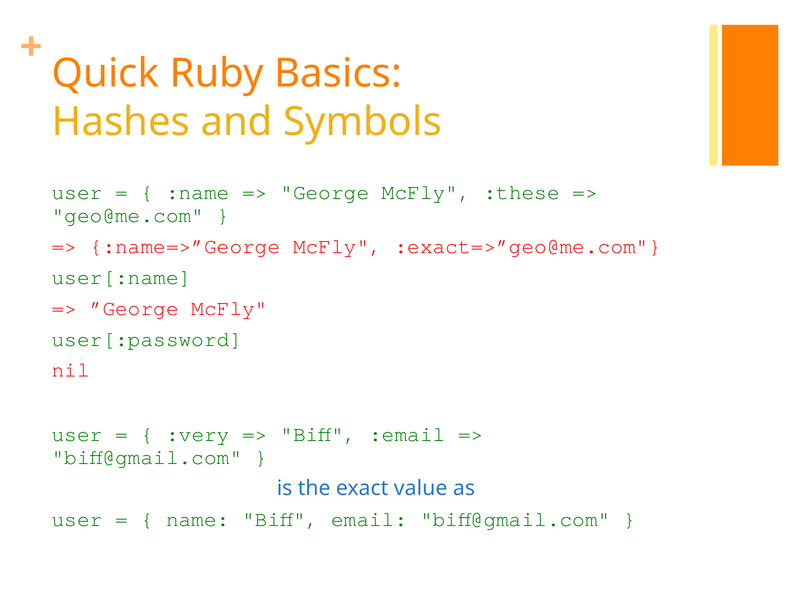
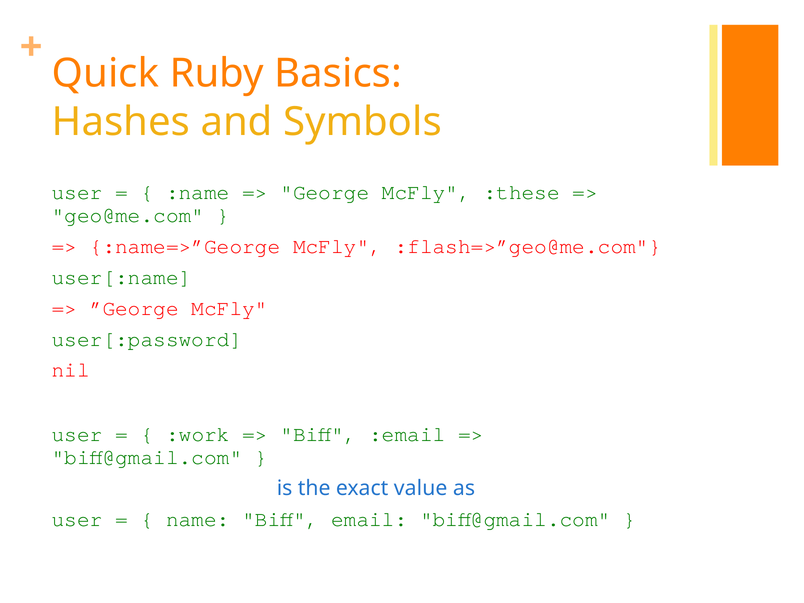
:exact=>”geo@me.com: :exact=>”geo@me.com -> :flash=>”geo@me.com (528, 246)
:very: :very -> :work (198, 434)
